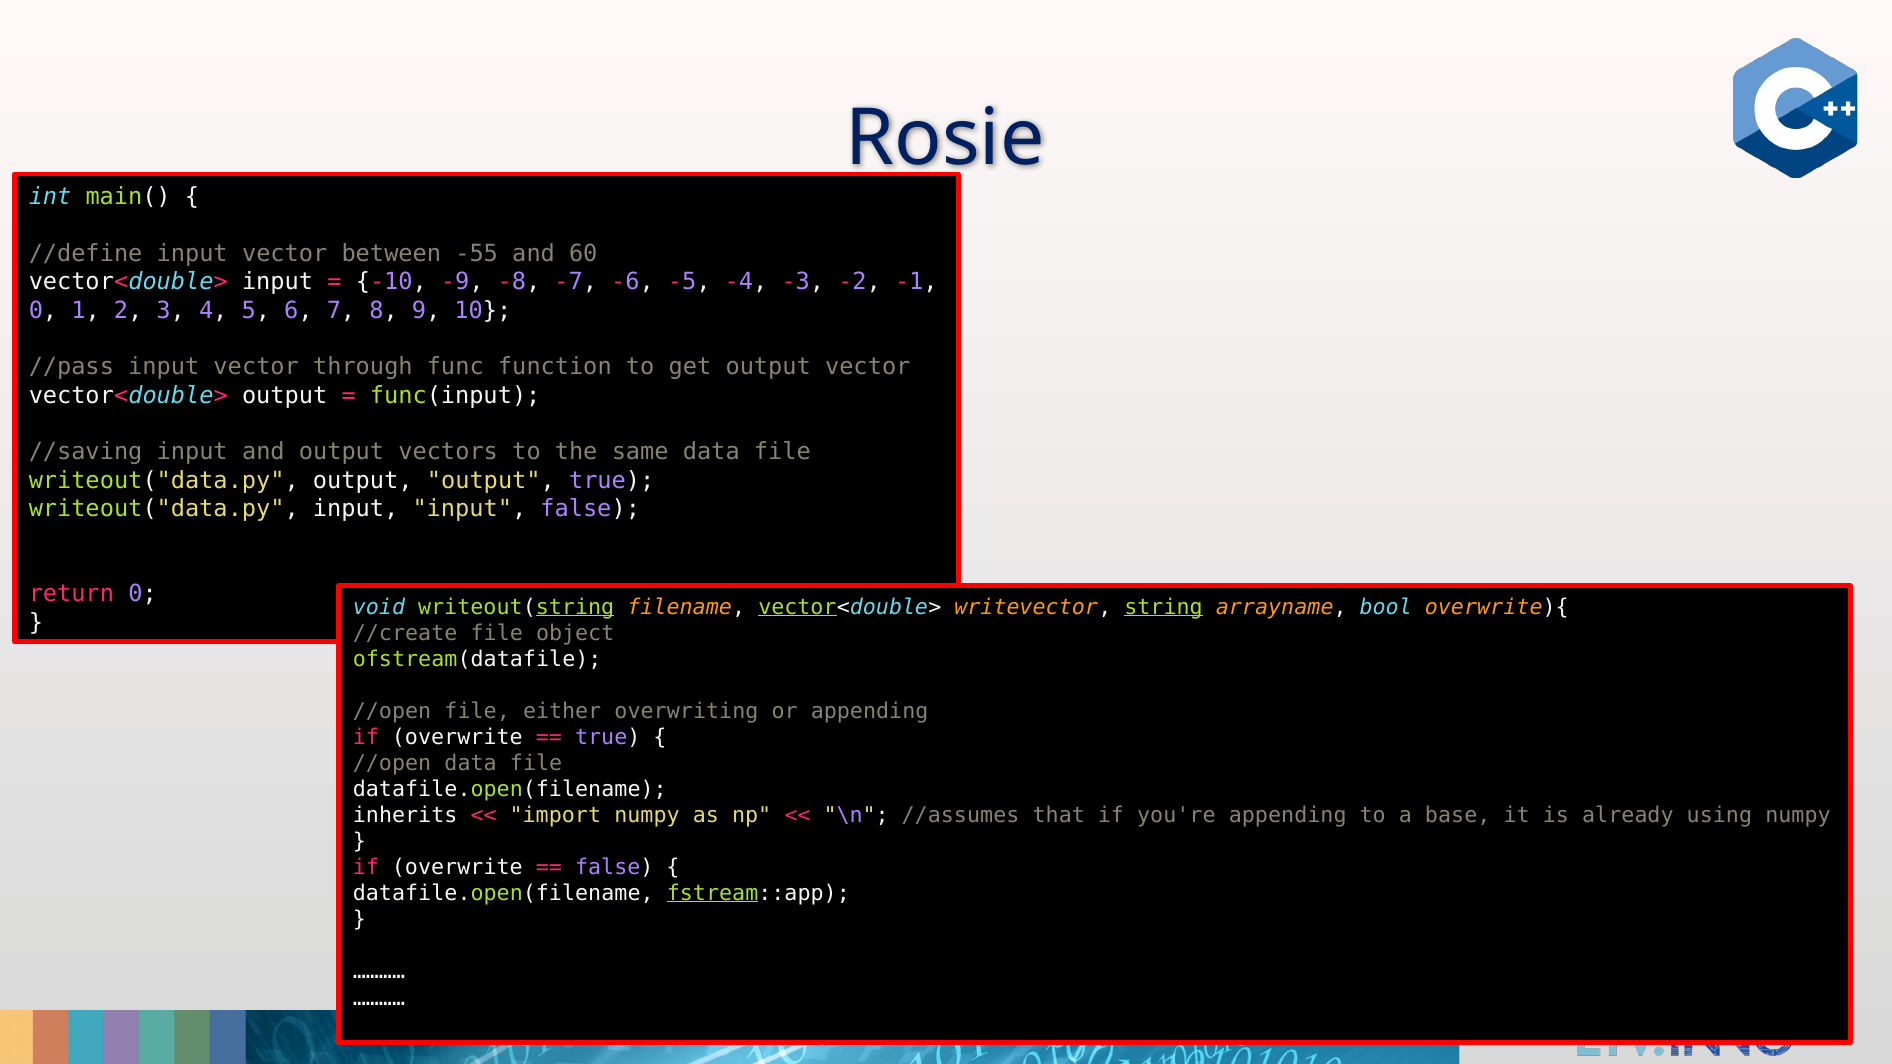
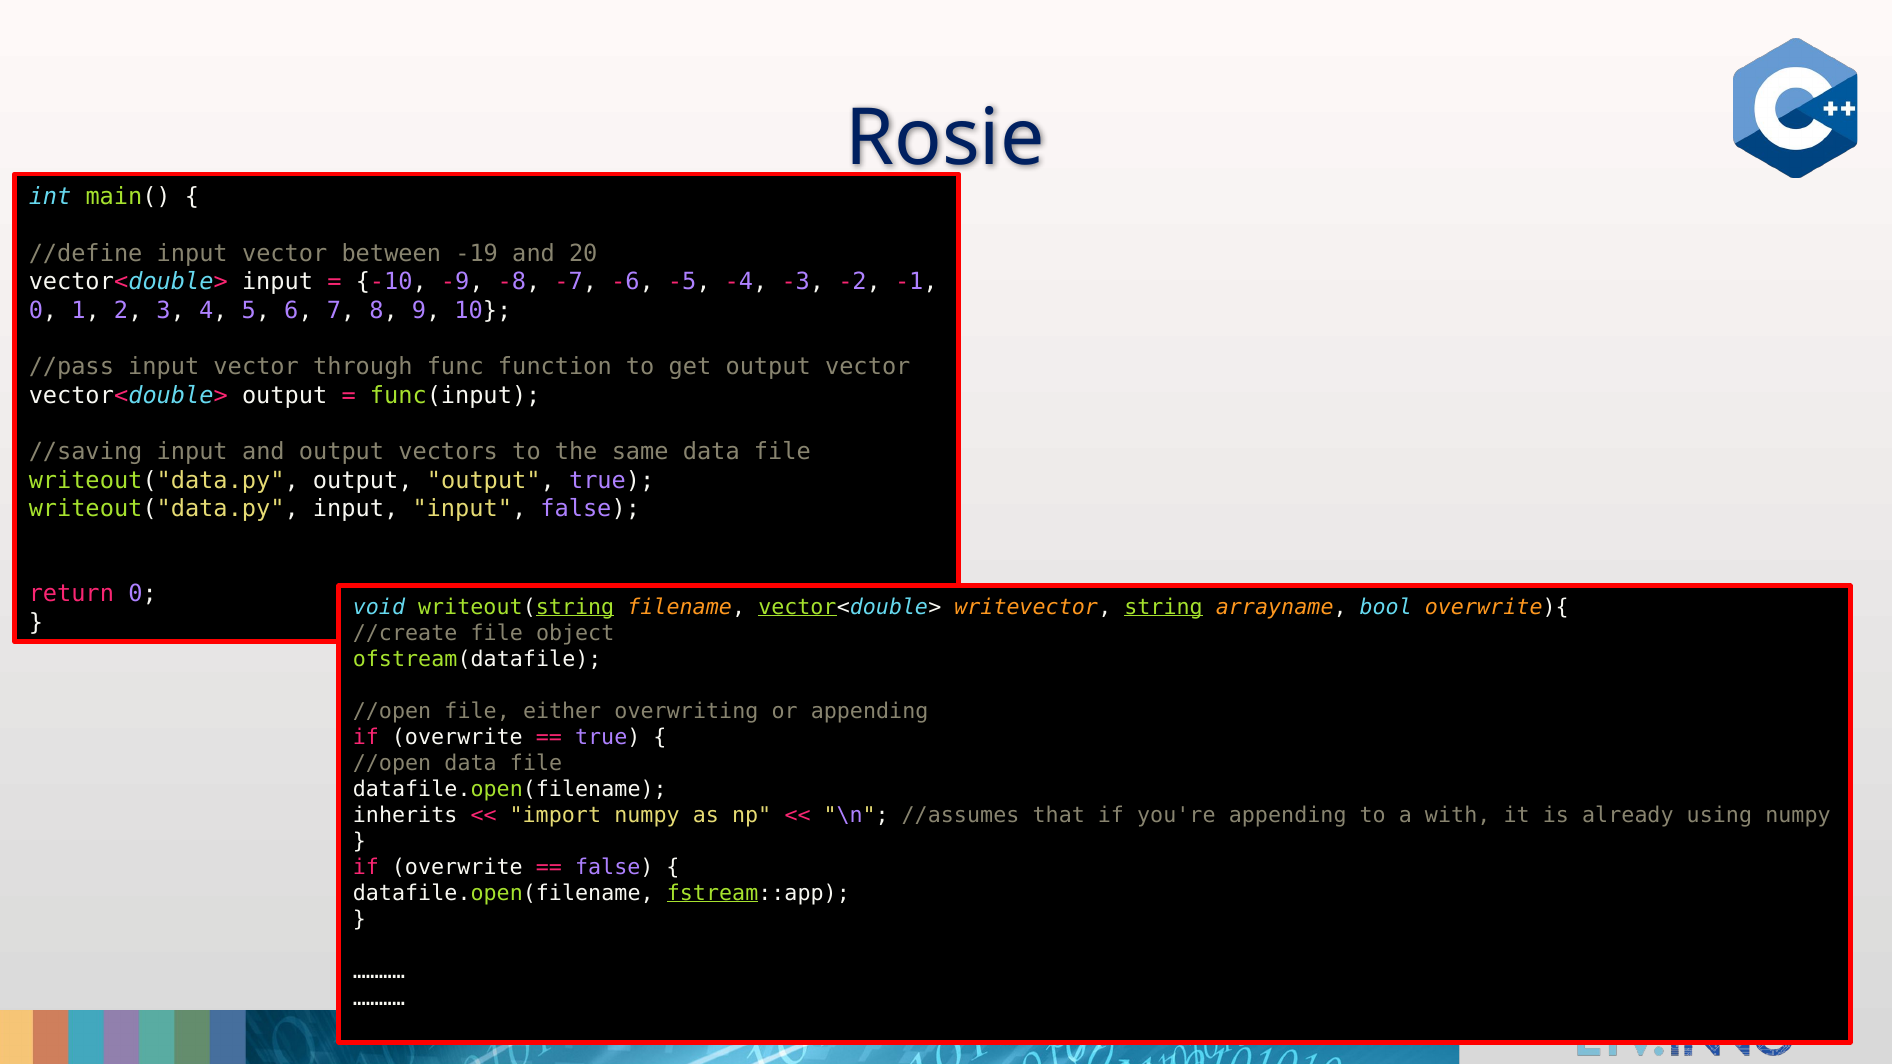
-55: -55 -> -19 (477, 254)
60: 60 -> 20 (583, 254)
base: base -> with (1458, 816)
